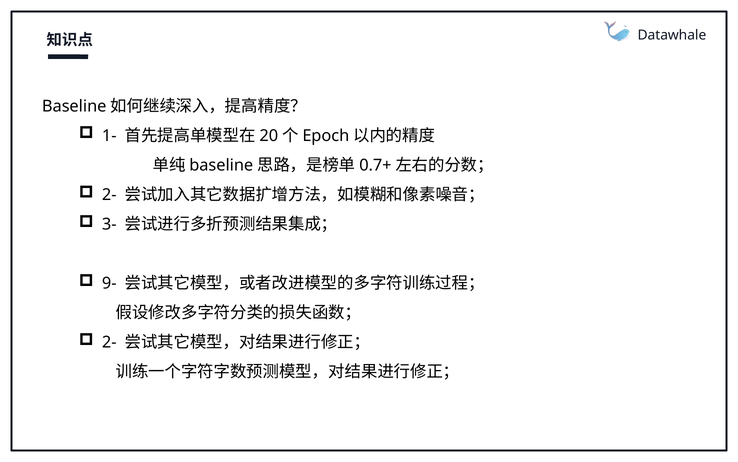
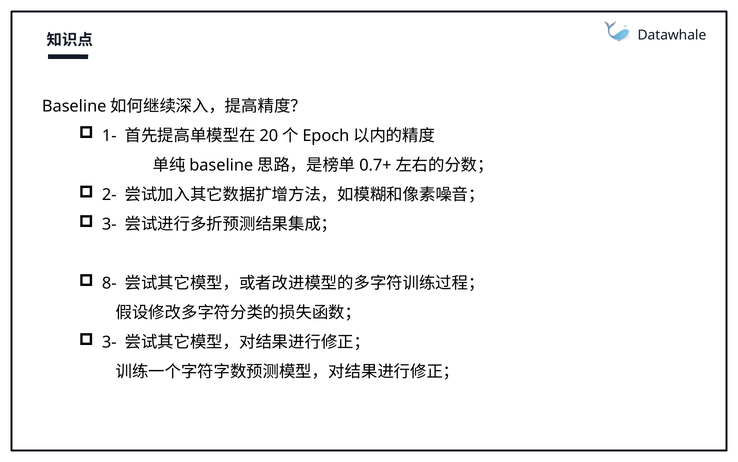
9-: 9- -> 8- (109, 283)
2-: 2- -> 3- (109, 342)
